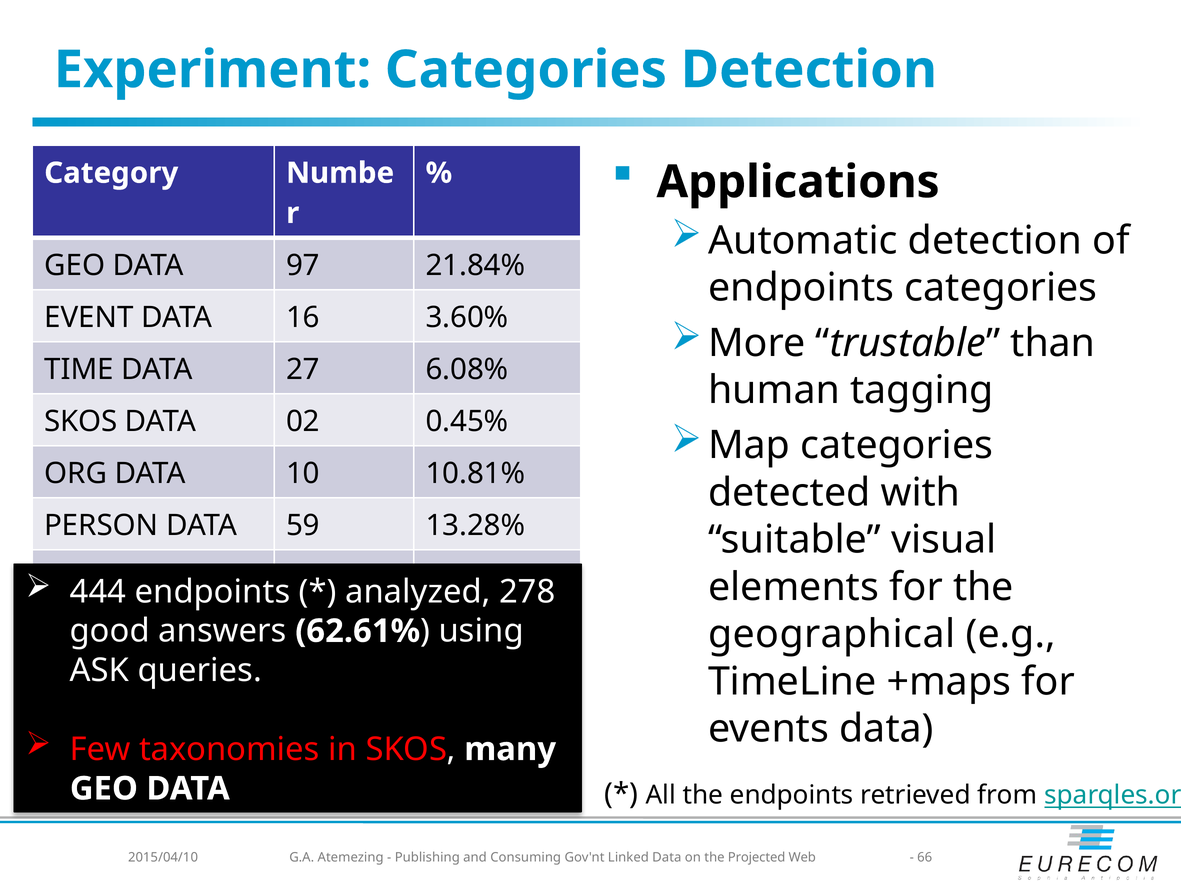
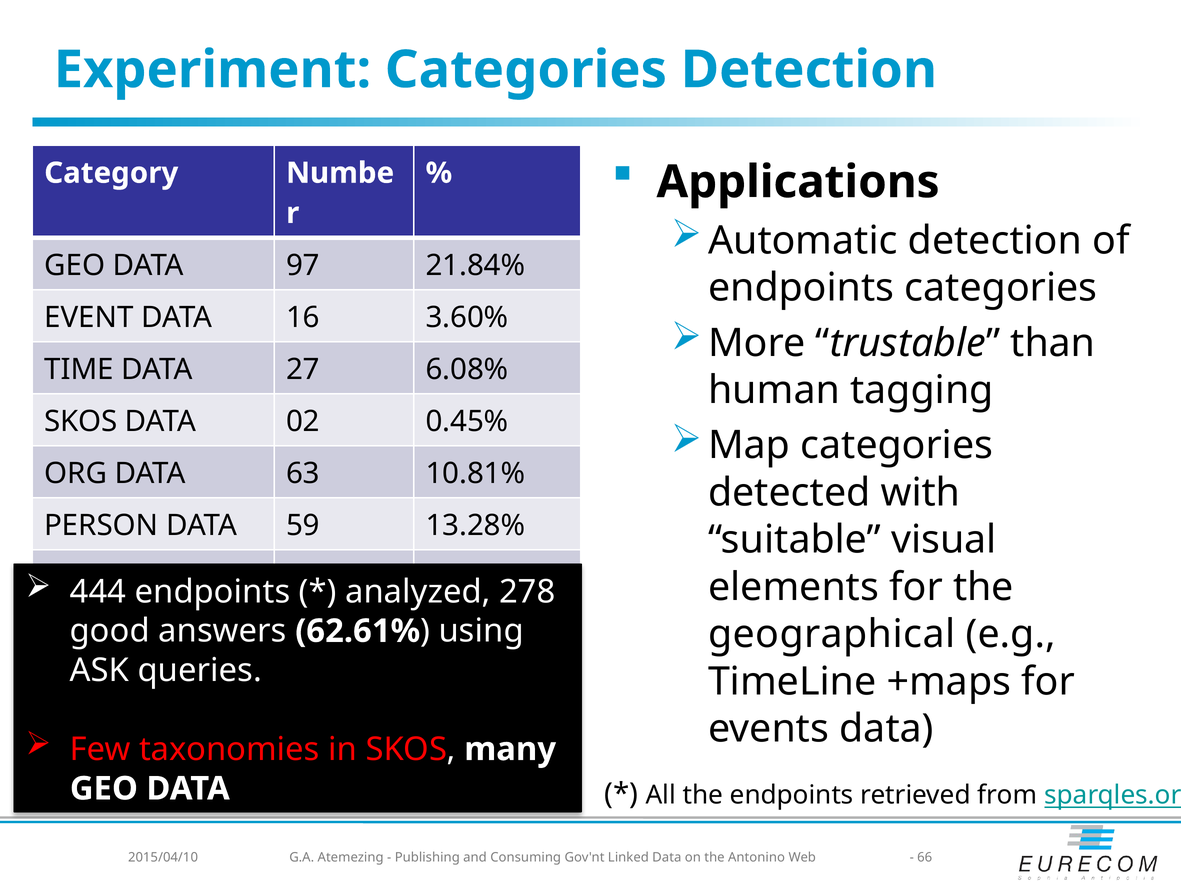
10: 10 -> 63 (303, 473)
Projected: Projected -> Antonino (757, 857)
